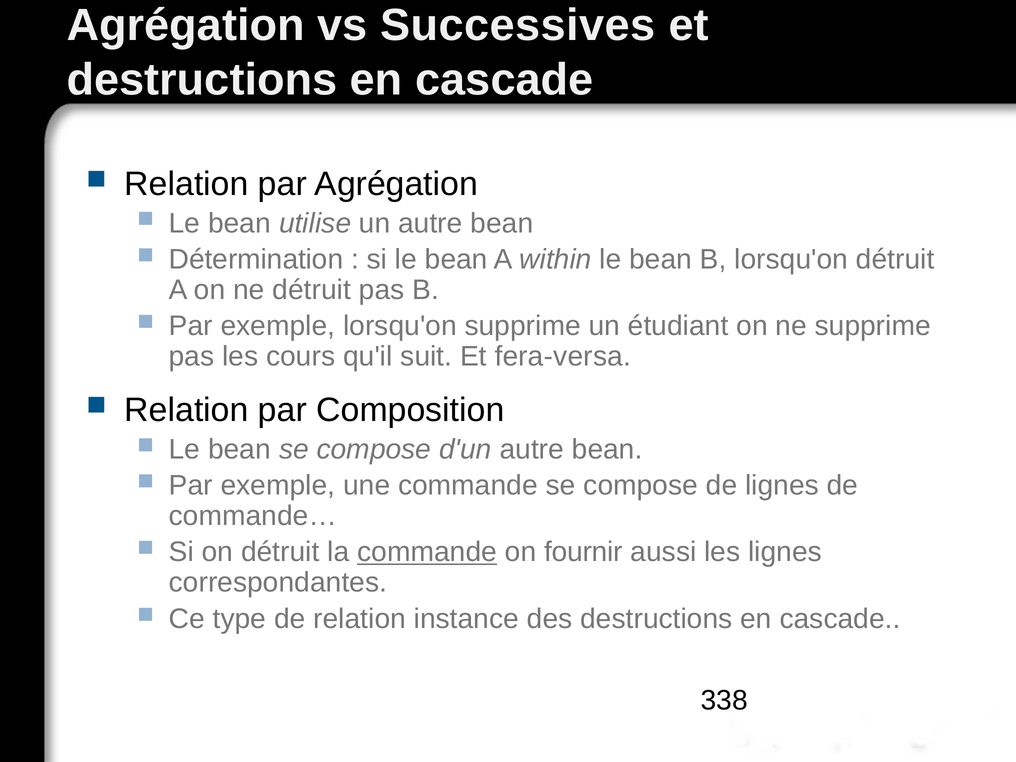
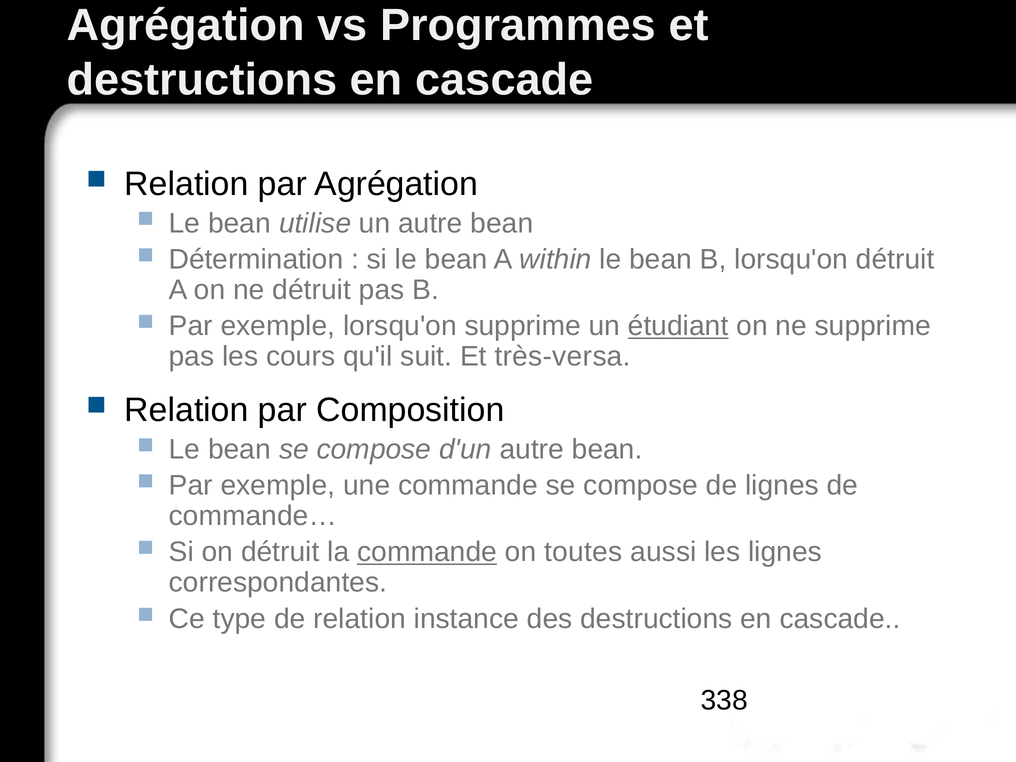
Successives: Successives -> Programmes (518, 25)
étudiant underline: none -> present (678, 326)
fera-versa: fera-versa -> très-versa (563, 356)
fournir: fournir -> toutes (583, 552)
